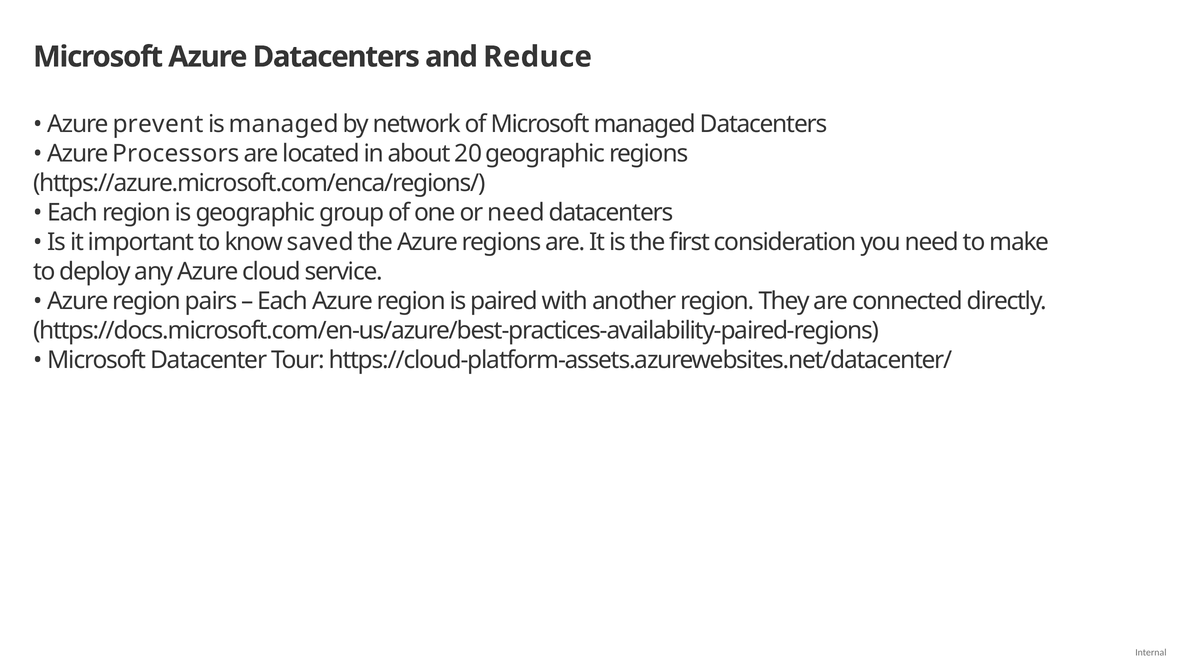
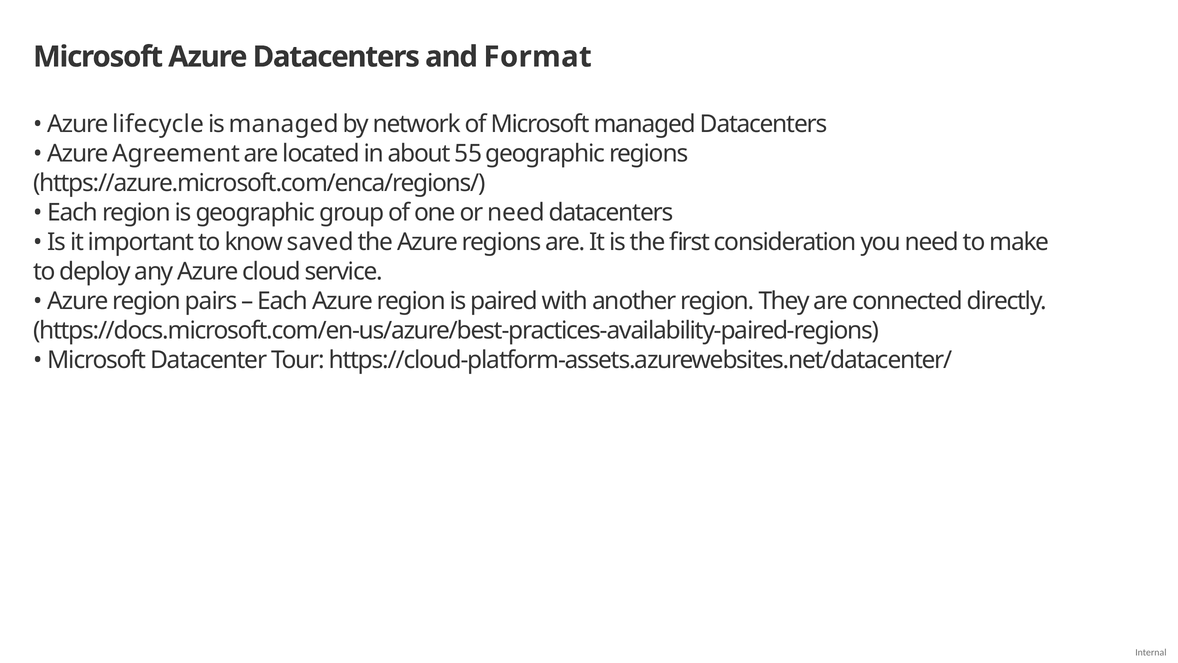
Reduce: Reduce -> Format (538, 57)
prevent: prevent -> lifecycle (158, 124)
Processors: Processors -> Agreement (176, 154)
20: 20 -> 55 (468, 154)
